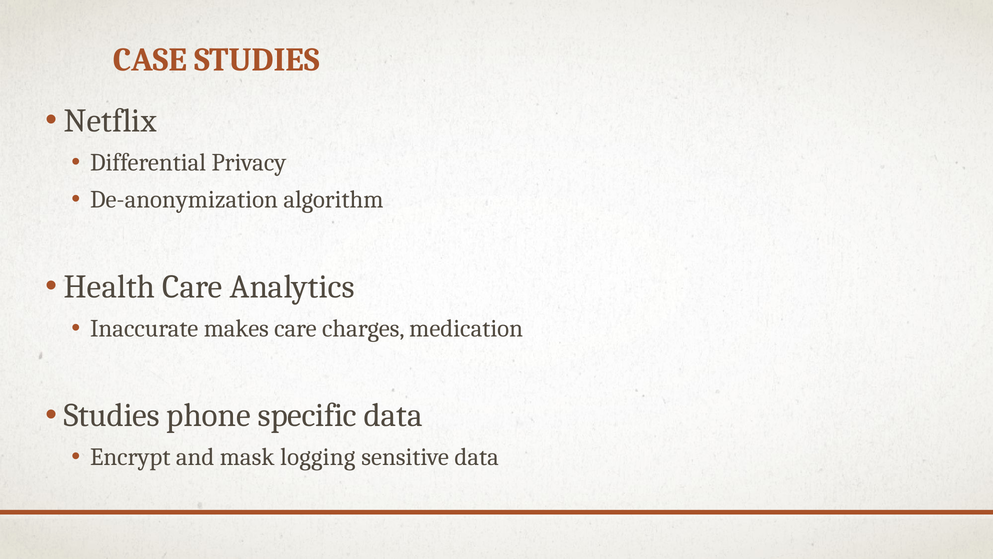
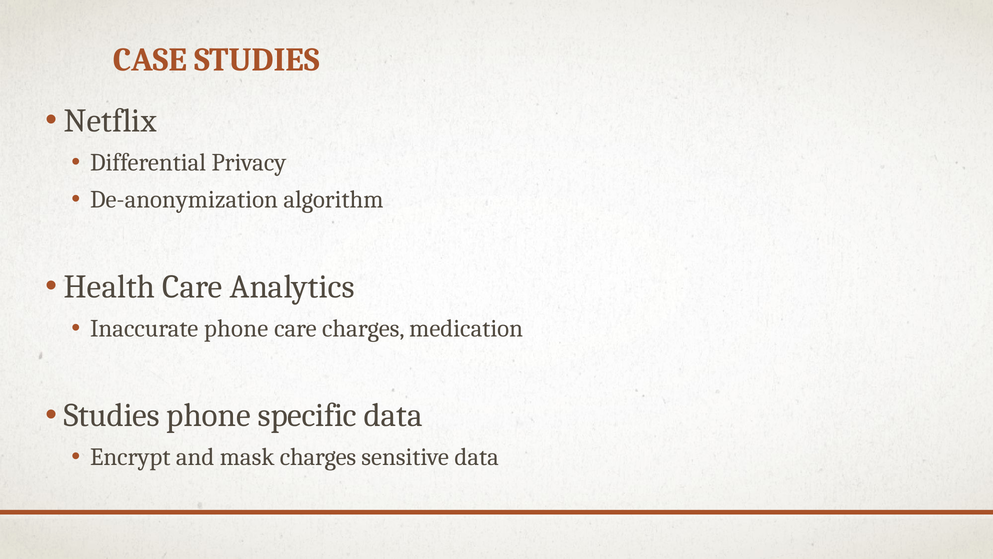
Inaccurate makes: makes -> phone (236, 328)
mask logging: logging -> charges (318, 457)
